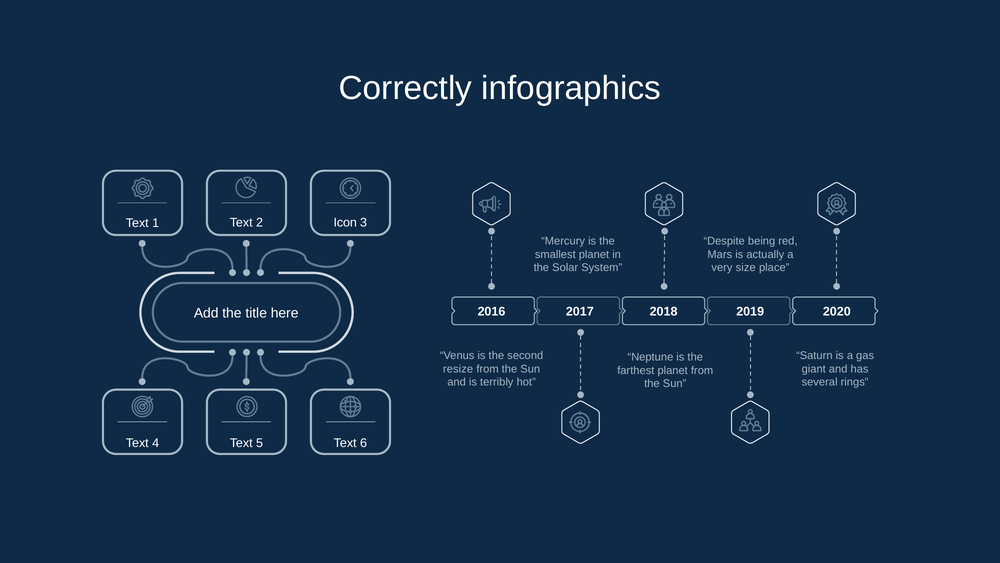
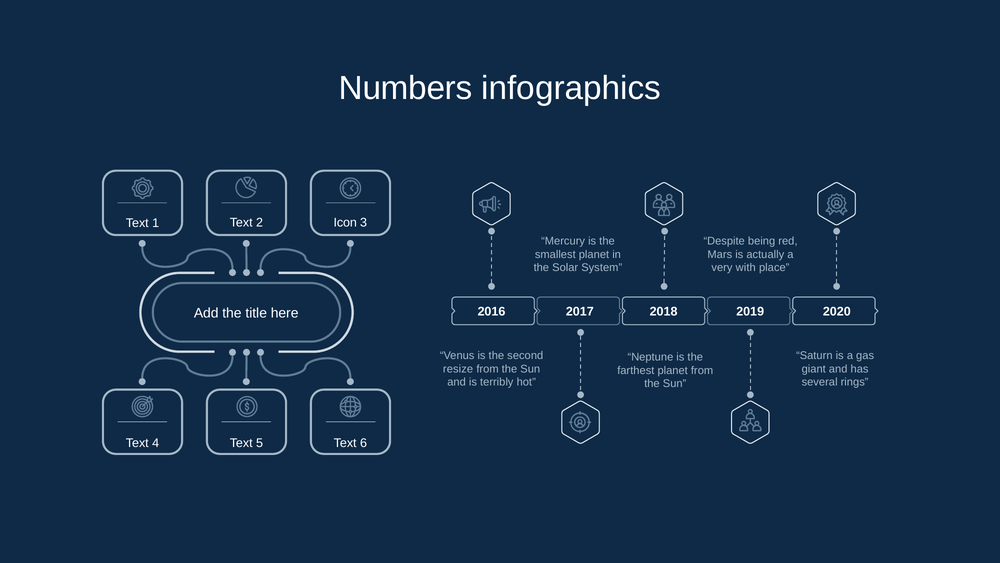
Correctly: Correctly -> Numbers (406, 88)
size: size -> with (746, 267)
